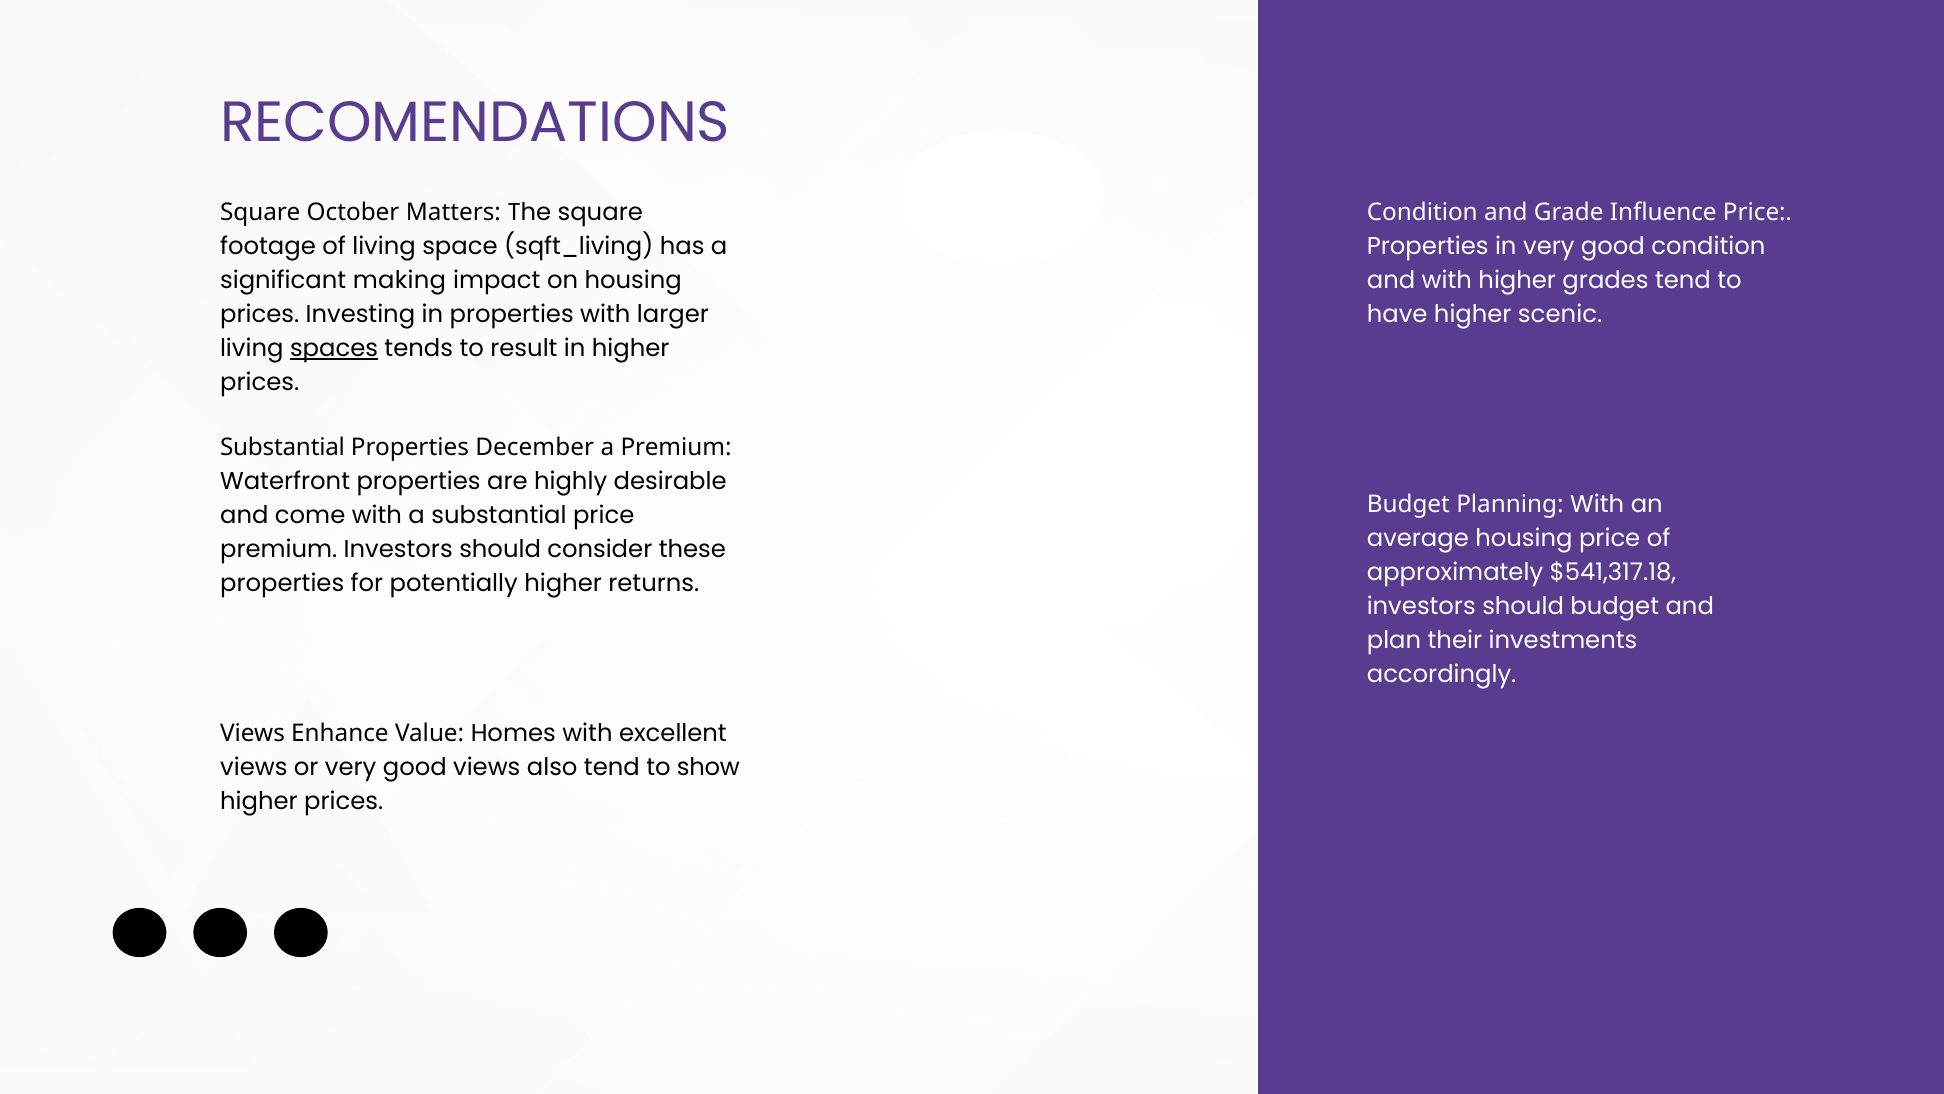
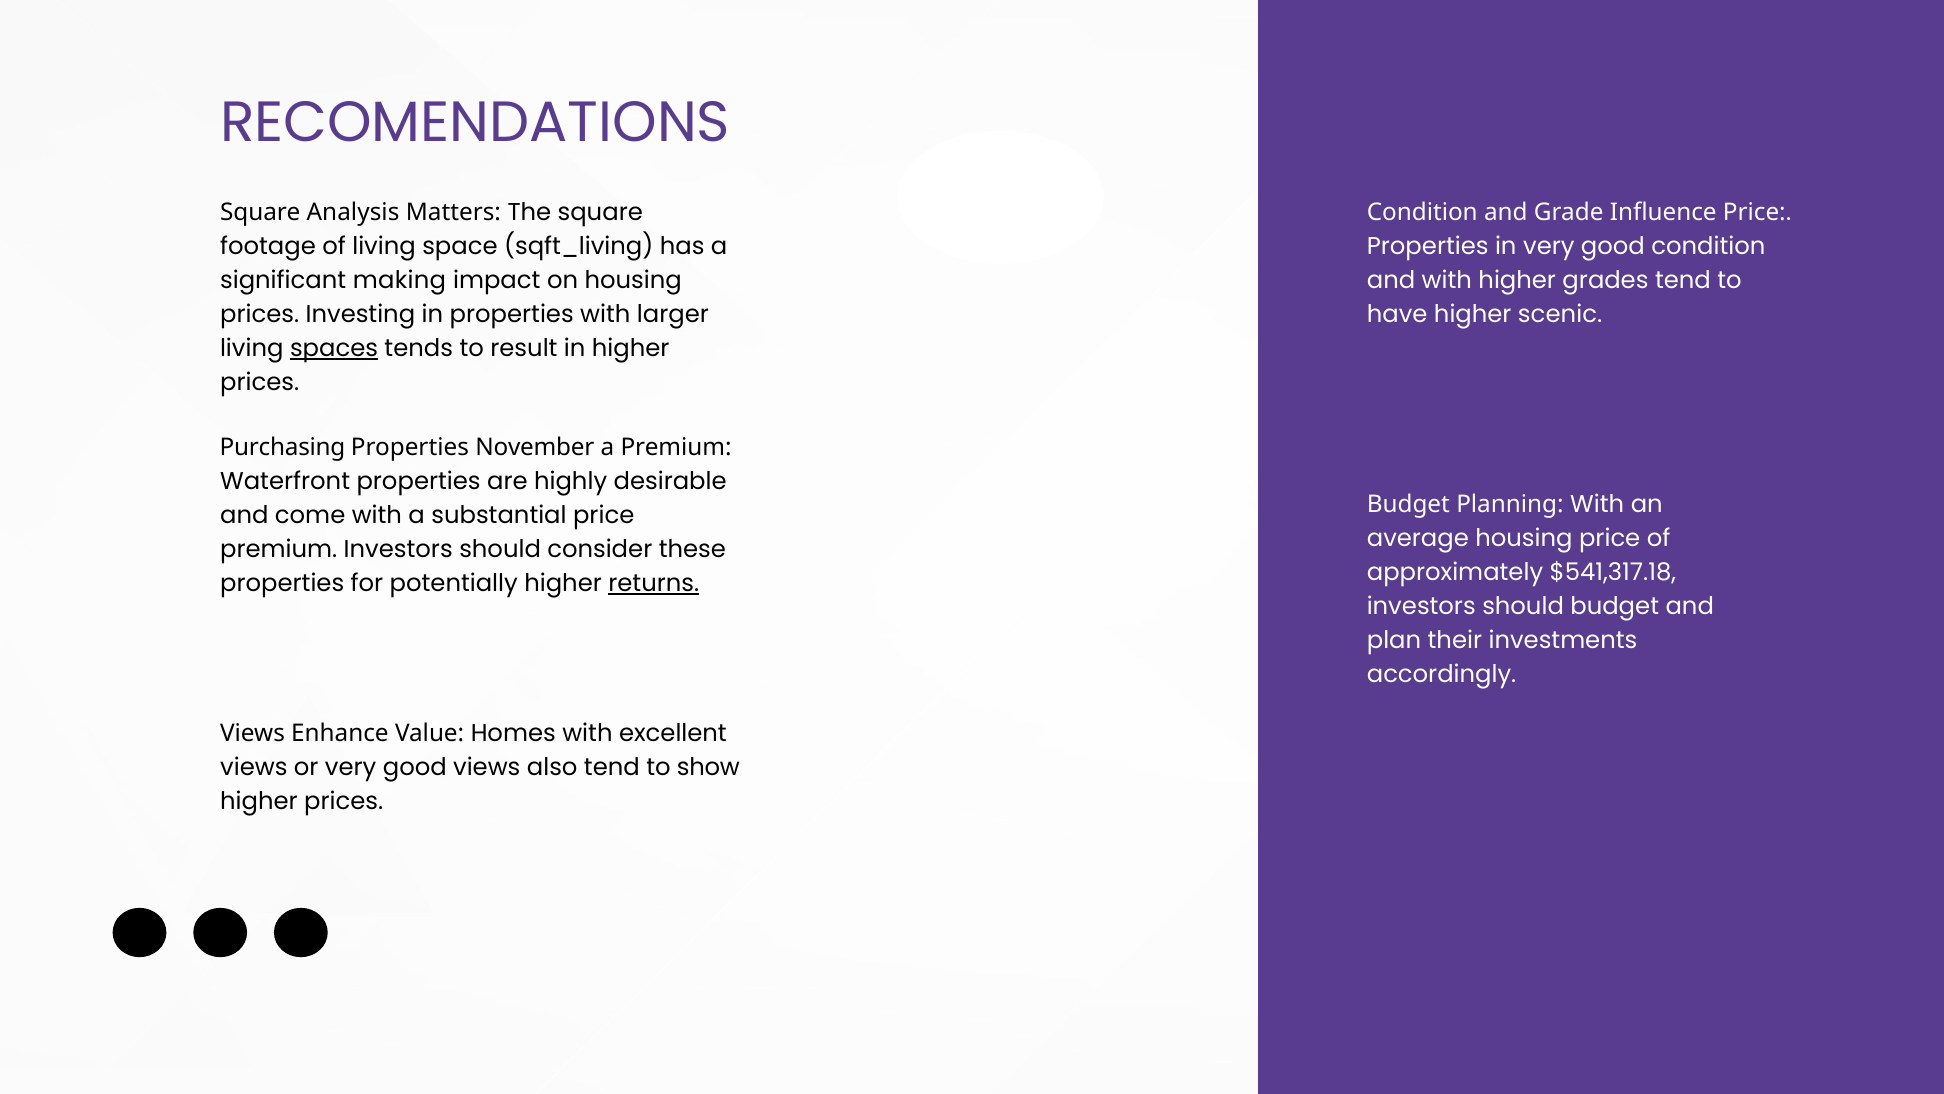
October: October -> Analysis (353, 212)
Substantial: Substantial -> Purchasing (283, 447)
December: December -> November (535, 447)
returns underline: none -> present (654, 583)
